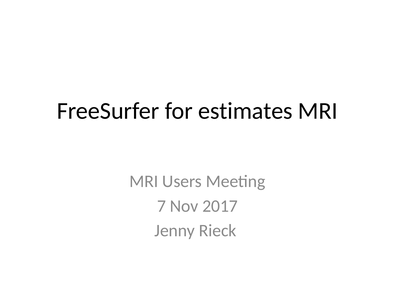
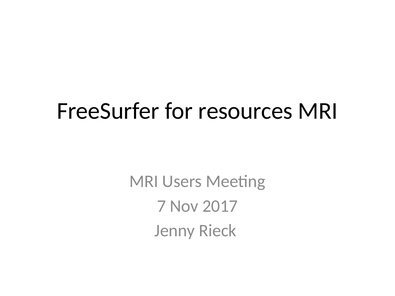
estimates: estimates -> resources (245, 111)
